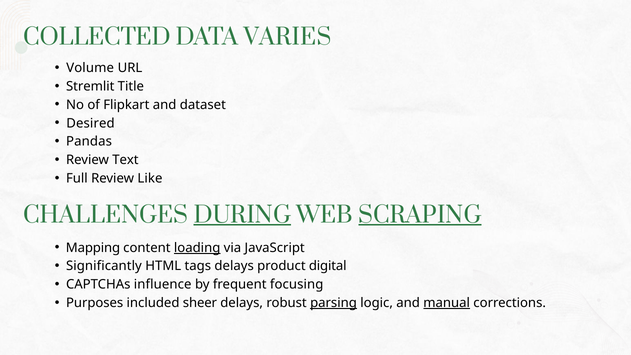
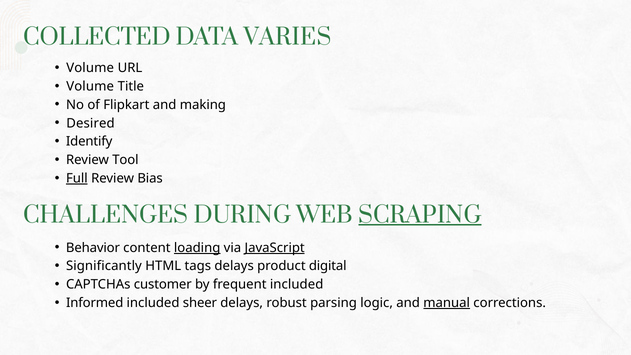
Stremlit: Stremlit -> Volume (90, 86)
dataset: dataset -> making (203, 105)
Pandas: Pandas -> Identify (89, 142)
Text: Text -> Tool (125, 160)
Full underline: none -> present (77, 178)
Like: Like -> Bias (150, 178)
DURING underline: present -> none (242, 215)
Mapping: Mapping -> Behavior (93, 248)
JavaScript underline: none -> present (275, 248)
influence: influence -> customer (163, 284)
frequent focusing: focusing -> included (297, 284)
Purposes: Purposes -> Informed (95, 303)
parsing underline: present -> none (333, 303)
